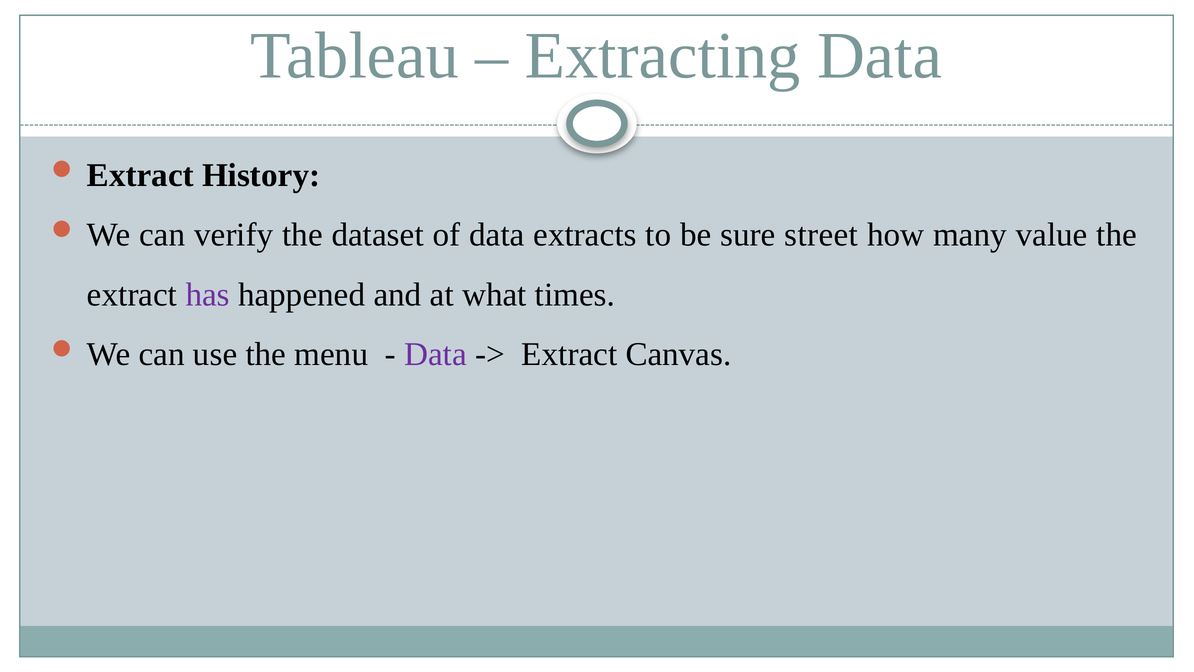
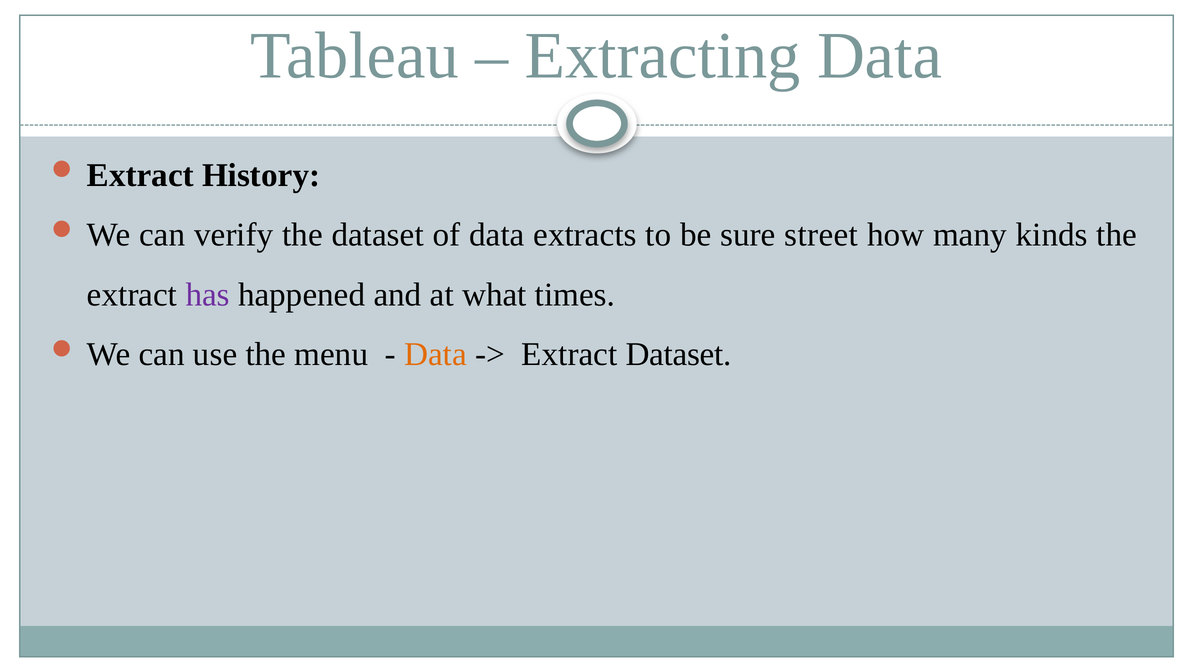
value: value -> kinds (1052, 235)
Data colour: purple -> orange (435, 354)
Extract Canvas: Canvas -> Dataset (679, 354)
